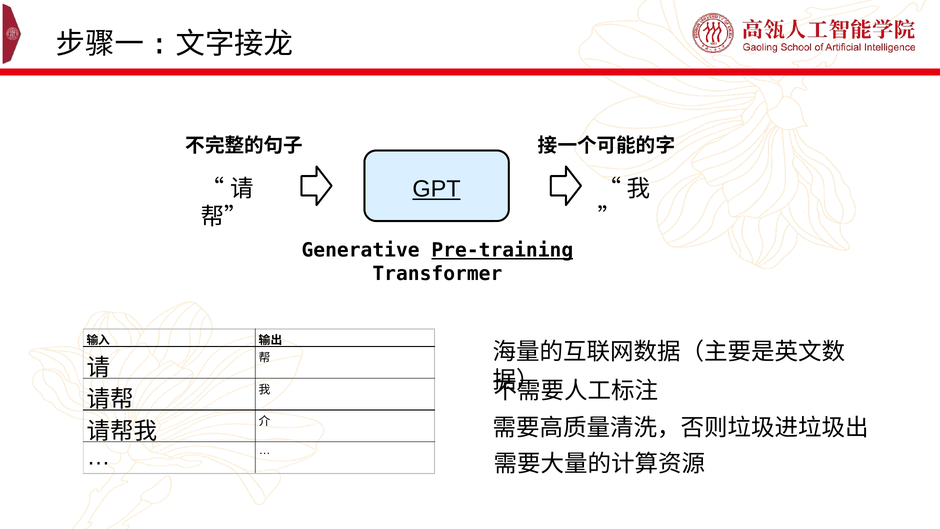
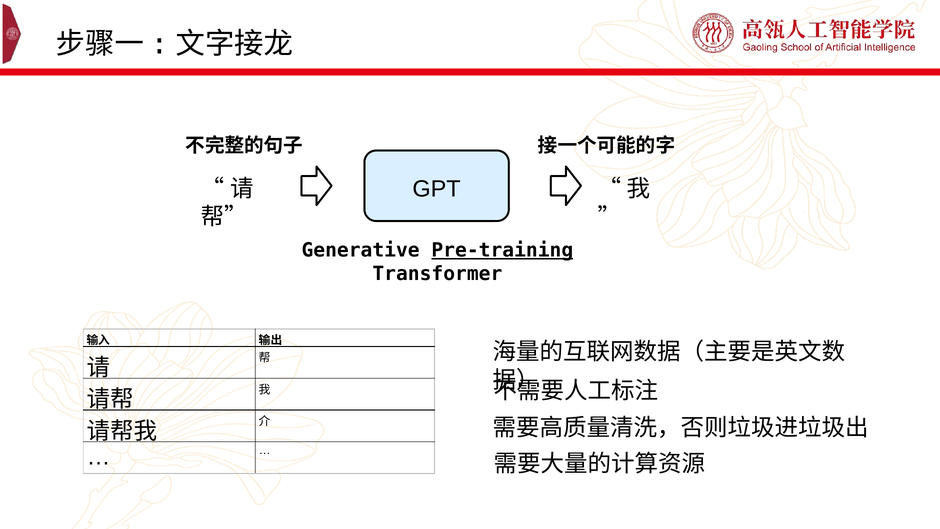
GPT underline: present -> none (437, 189)
